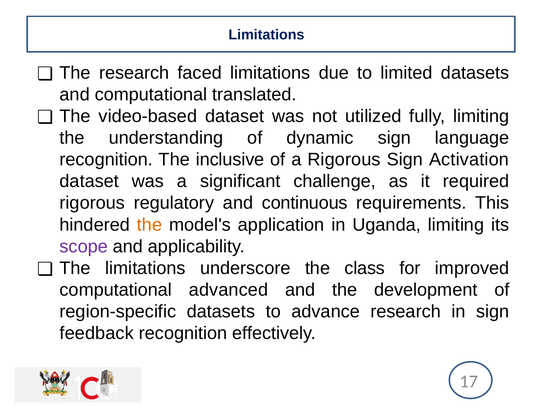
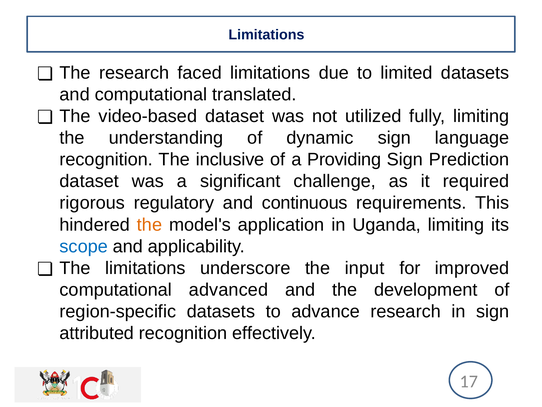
a Rigorous: Rigorous -> Providing (344, 159)
Activation: Activation -> Prediction (469, 159)
scope colour: purple -> blue (84, 246)
class: class -> input (365, 268)
feedback: feedback -> attributed (97, 333)
